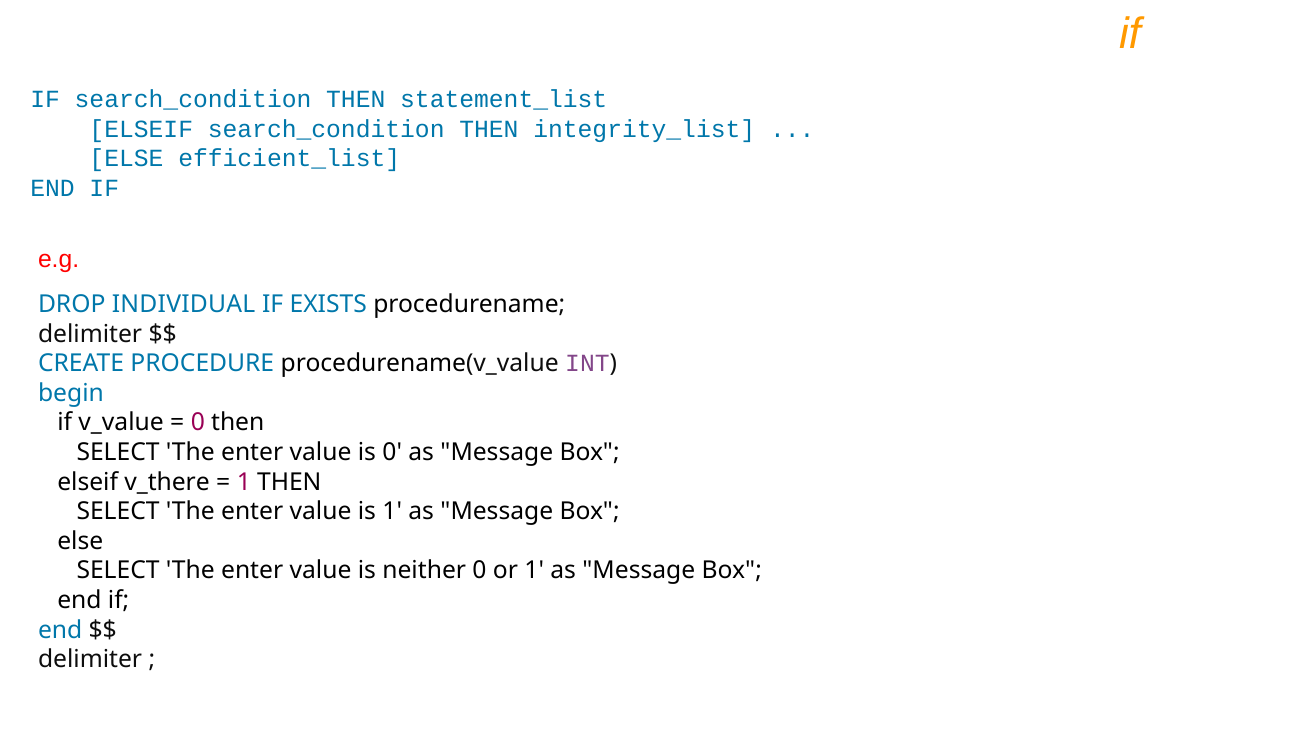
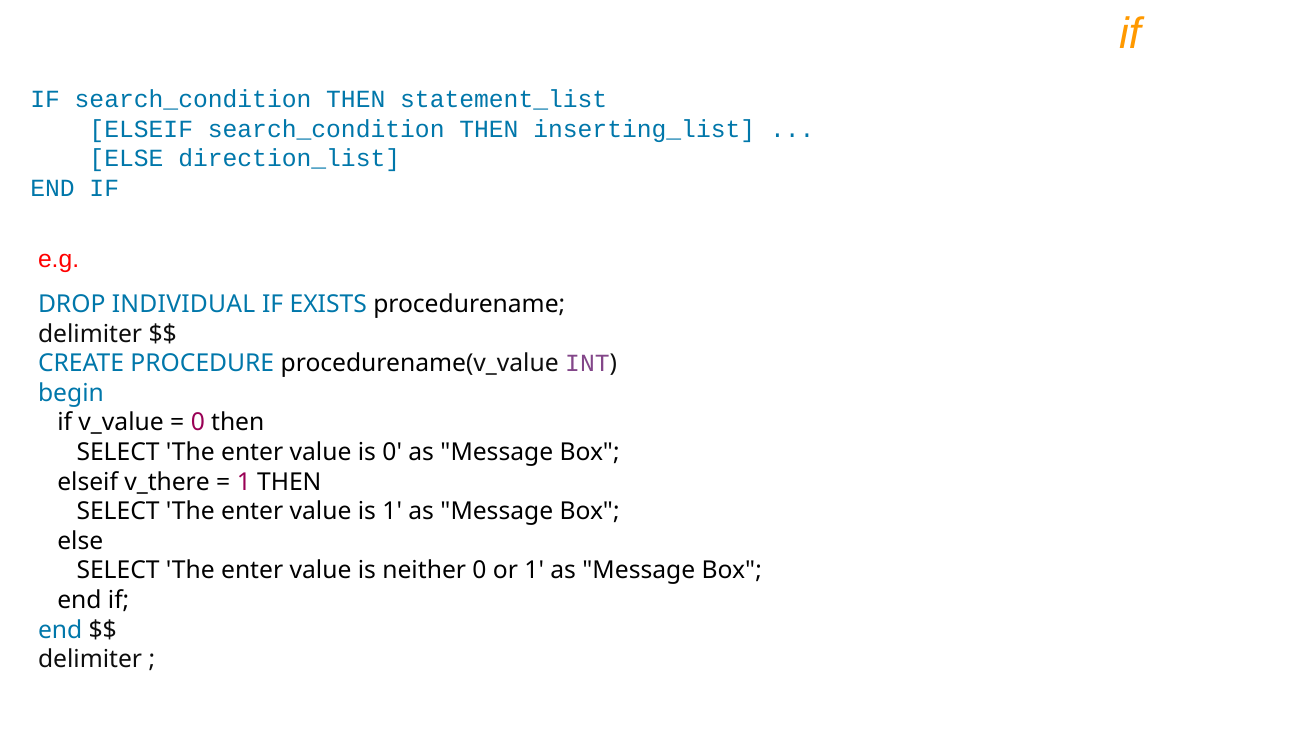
integrity_list: integrity_list -> inserting_list (644, 129)
efficient_list: efficient_list -> direction_list (289, 159)
